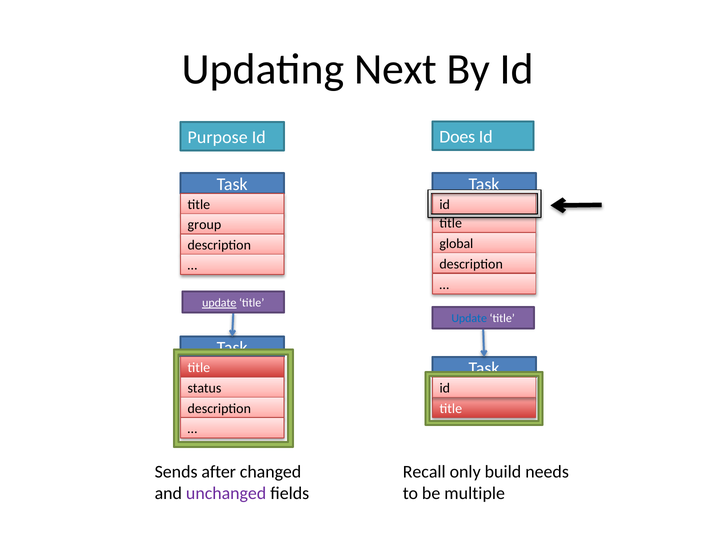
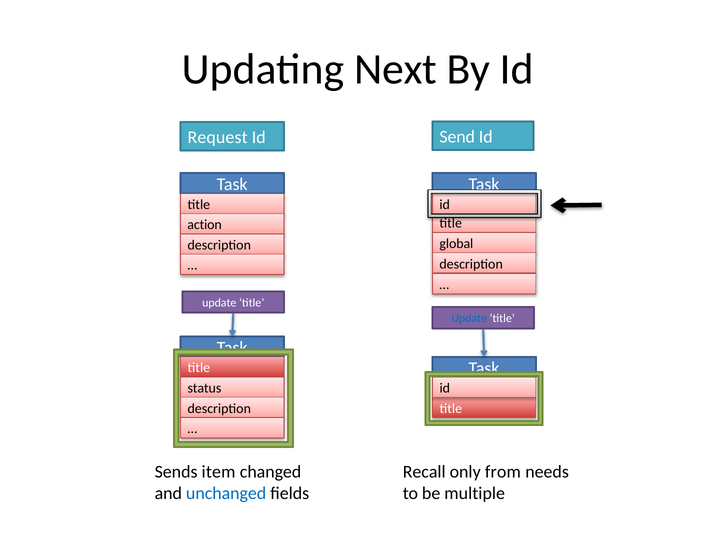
Purpose: Purpose -> Request (218, 137)
Does: Does -> Send (457, 137)
group: group -> action (205, 225)
update underline: present -> none (219, 303)
after: after -> item (219, 472)
build: build -> from (503, 472)
unchanged colour: purple -> blue (226, 493)
